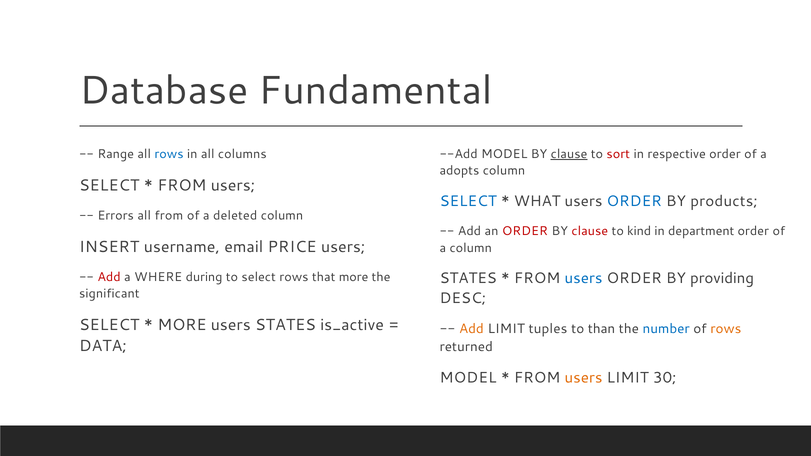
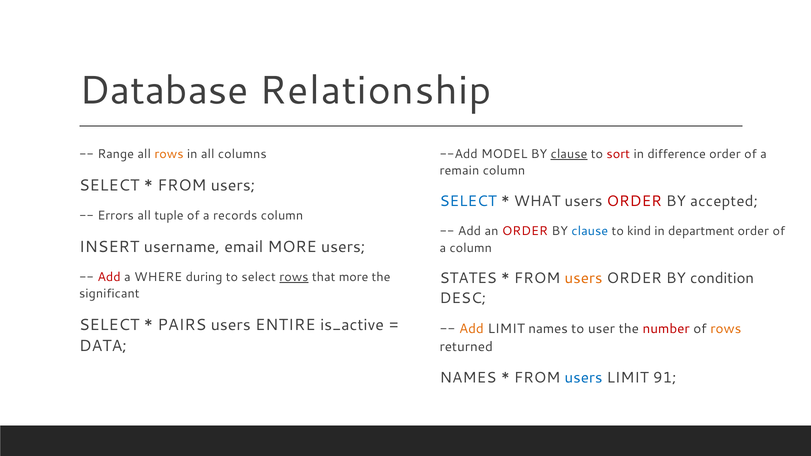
Fundamental: Fundamental -> Relationship (375, 91)
rows colour: blue -> orange (169, 154)
respective: respective -> difference (677, 154)
adopts: adopts -> remain (459, 171)
ORDER colour: blue -> red (634, 201)
products: products -> accepted (724, 201)
all from: from -> tuple (169, 216)
deleted: deleted -> records (235, 216)
clause colour: red -> blue (590, 231)
email PRICE: PRICE -> MORE (292, 247)
rows underline: none -> present (294, 277)
users colour: blue -> orange (583, 279)
providing: providing -> condition (722, 279)
MORE: MORE -> PAIRS (182, 325)
users STATES: STATES -> ENTIRE (285, 325)
LIMIT tuples: tuples -> names (548, 329)
than: than -> user (601, 329)
number colour: blue -> red (666, 329)
MODEL: MODEL -> NAMES (468, 378)
users colour: orange -> blue (583, 378)
30: 30 -> 91 (665, 378)
